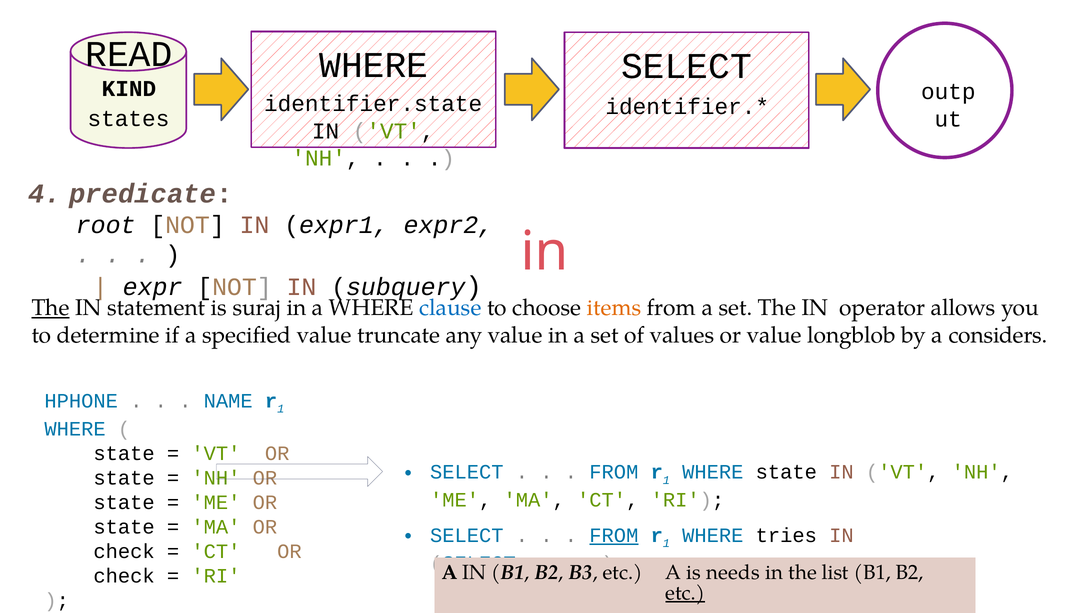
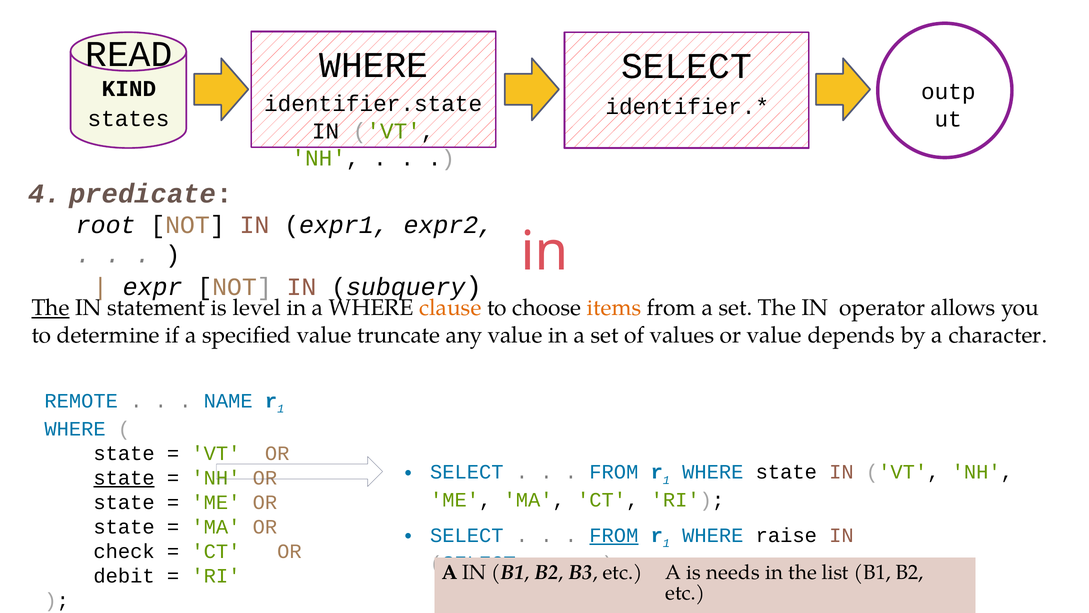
suraj: suraj -> level (257, 308)
clause colour: blue -> orange (450, 308)
longblob: longblob -> depends (851, 335)
considers: considers -> character (998, 335)
HPHONE: HPHONE -> REMOTE (81, 401)
state underline: none -> present (124, 478)
tries: tries -> raise (786, 535)
check: check -> debit (124, 576)
etc underline: present -> none (685, 593)
